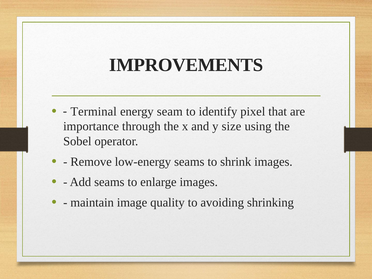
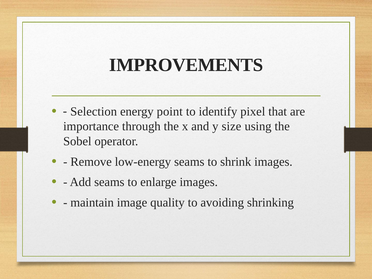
Terminal: Terminal -> Selection (94, 111)
seam: seam -> point (170, 111)
